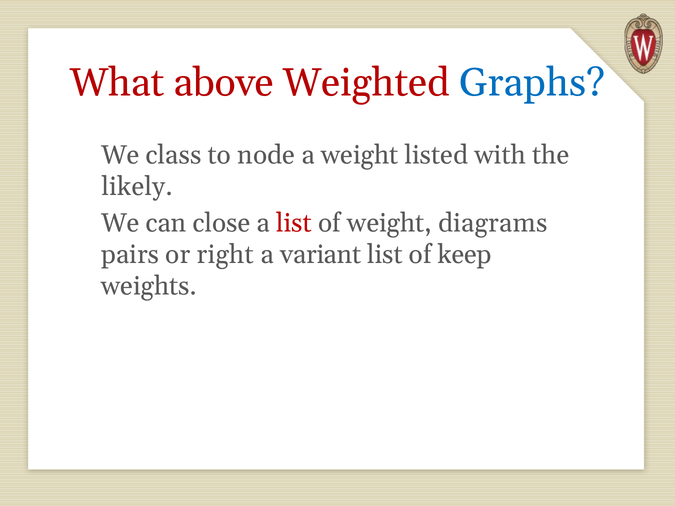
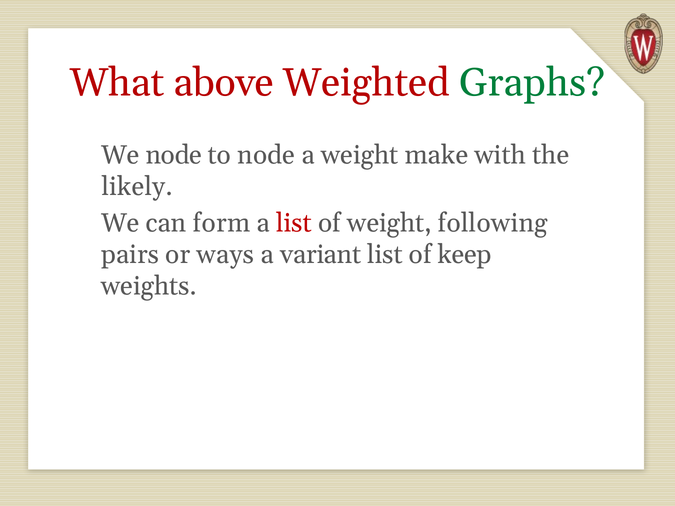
Graphs colour: blue -> green (532, 83)
We class: class -> node (174, 155)
listed: listed -> make (436, 155)
close: close -> form (221, 223)
diagrams: diagrams -> following (493, 223)
right: right -> ways (225, 255)
